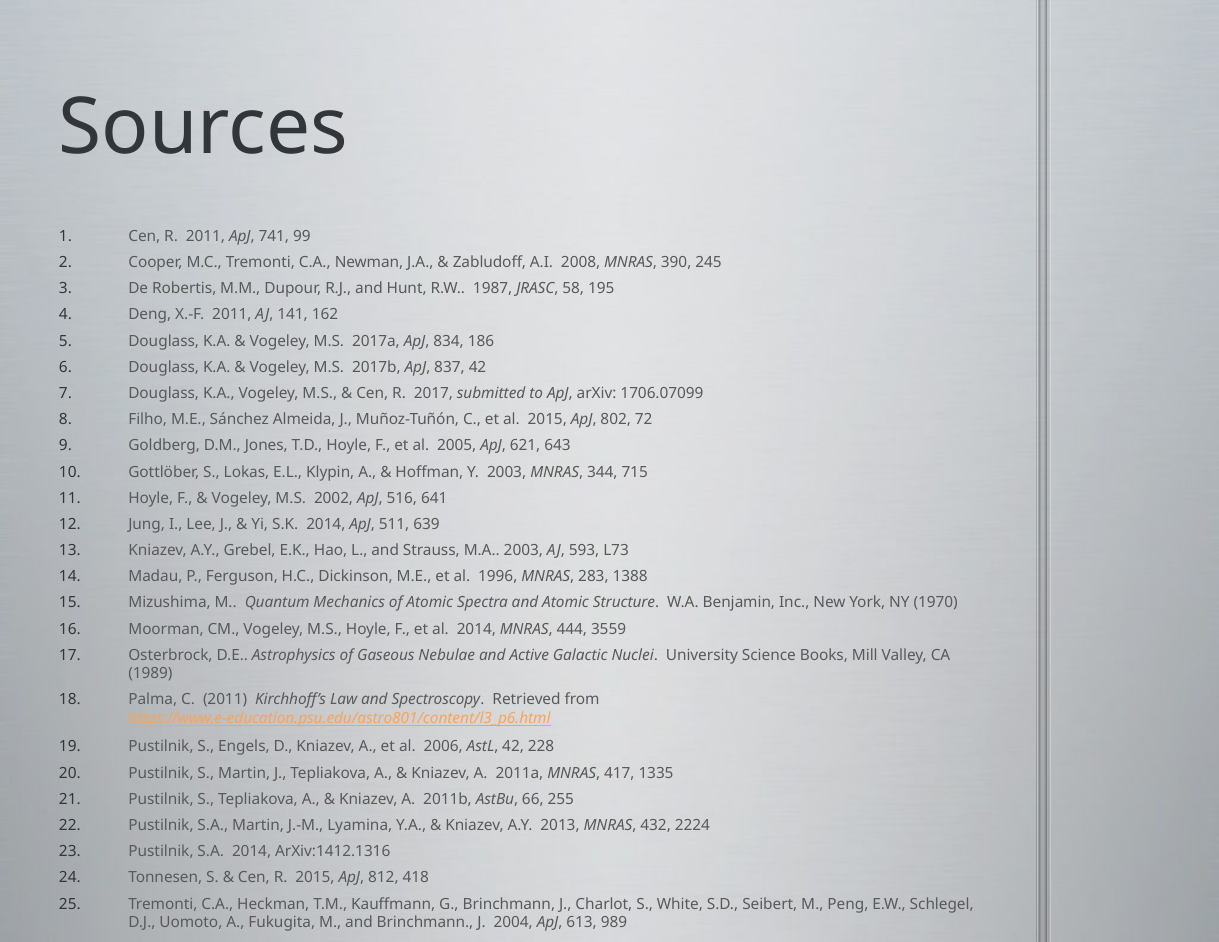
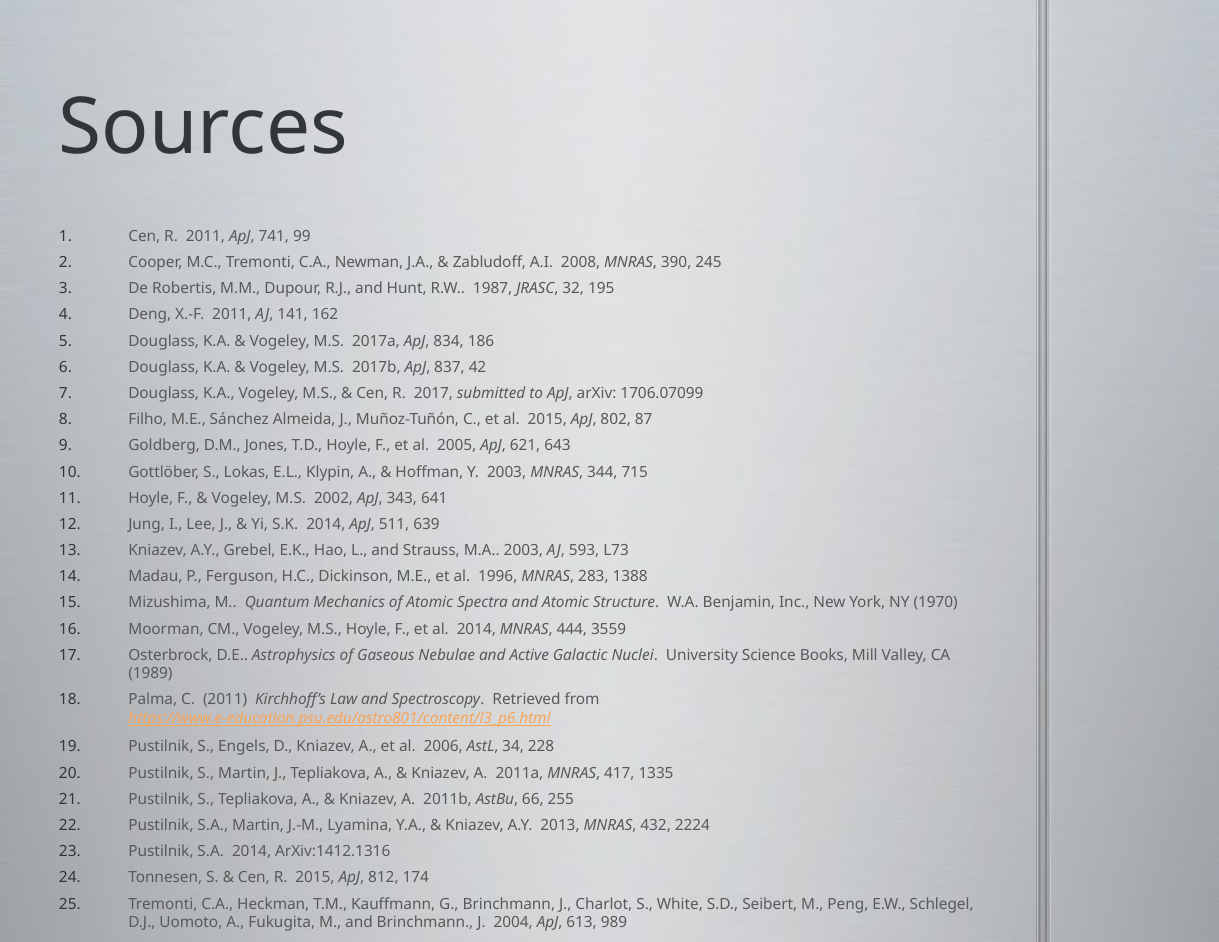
58: 58 -> 32 (573, 289)
72: 72 -> 87 (644, 420)
516: 516 -> 343 (402, 498)
AstL 42: 42 -> 34 (513, 747)
418: 418 -> 174 (416, 878)
